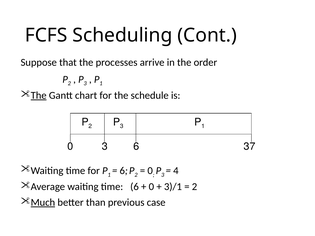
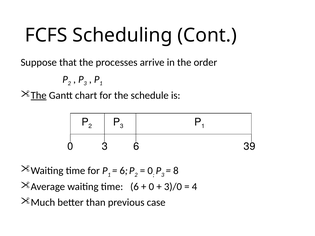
37: 37 -> 39 (250, 147)
4: 4 -> 8 (176, 171)
3)/1: 3)/1 -> 3)/0 (173, 187)
2: 2 -> 4 (195, 187)
Much underline: present -> none (43, 203)
